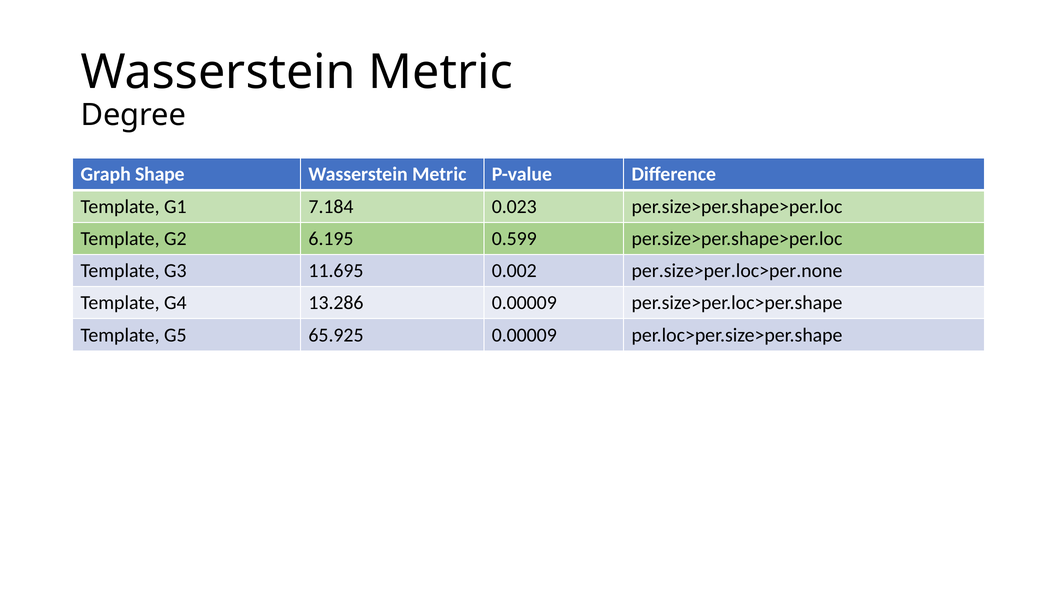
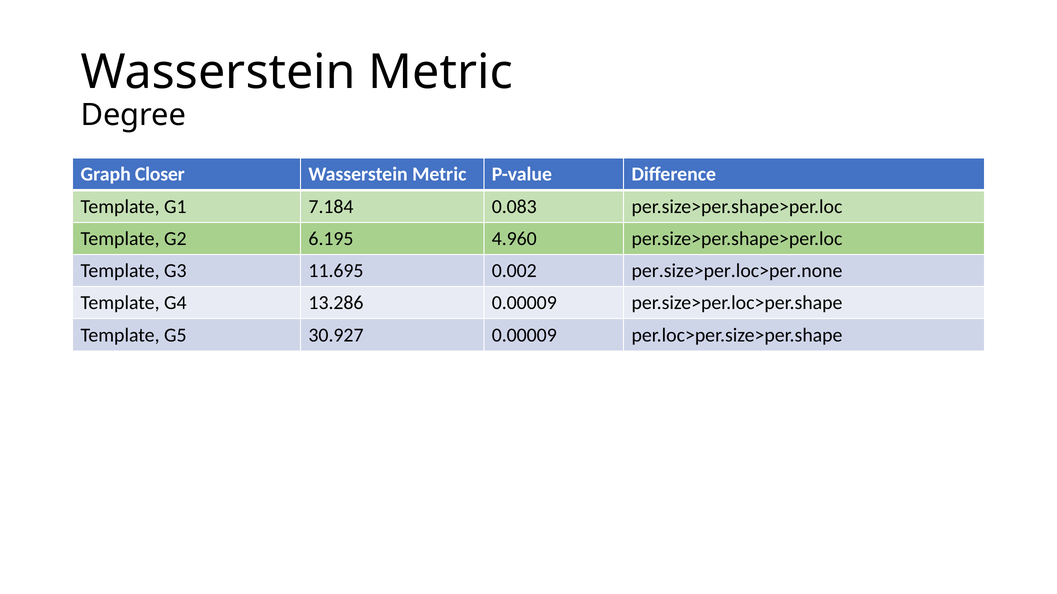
Shape: Shape -> Closer (160, 175)
0.023: 0.023 -> 0.083 (514, 207)
0.599: 0.599 -> 4.960 (514, 239)
65.925: 65.925 -> 30.927 (336, 335)
